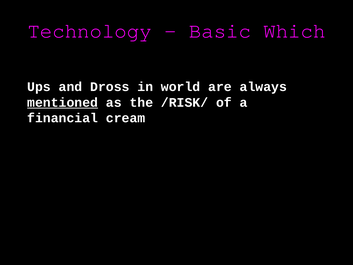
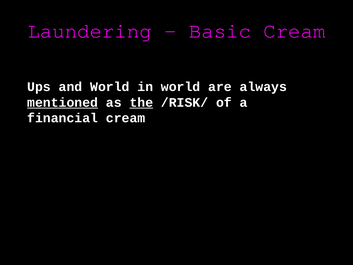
Technology: Technology -> Laundering (90, 31)
Basic Which: Which -> Cream (294, 31)
and Dross: Dross -> World (110, 87)
the underline: none -> present (141, 102)
